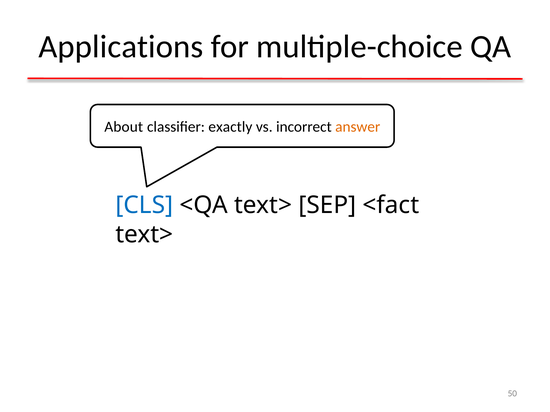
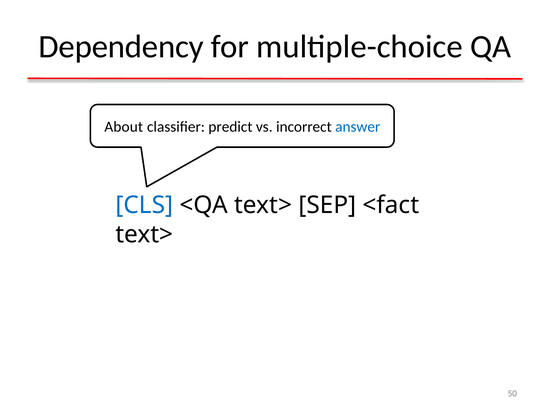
Applications: Applications -> Dependency (121, 47)
exactly: exactly -> predict (230, 127)
answer colour: orange -> blue (358, 127)
